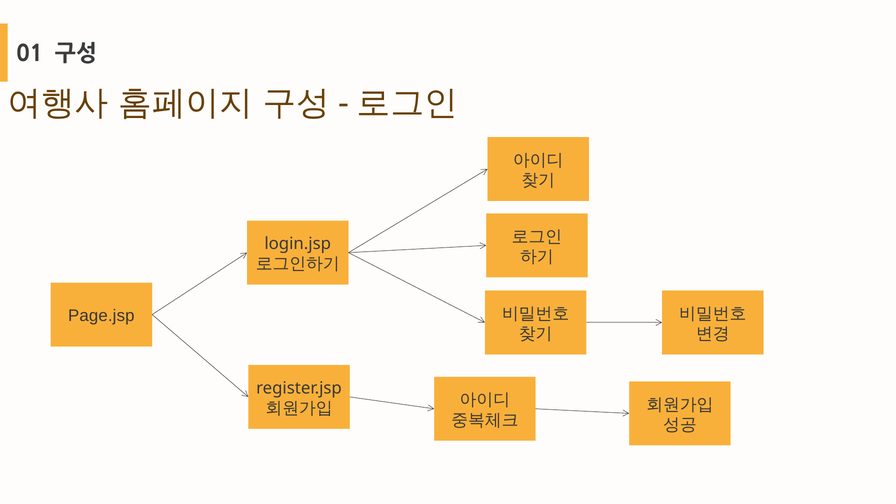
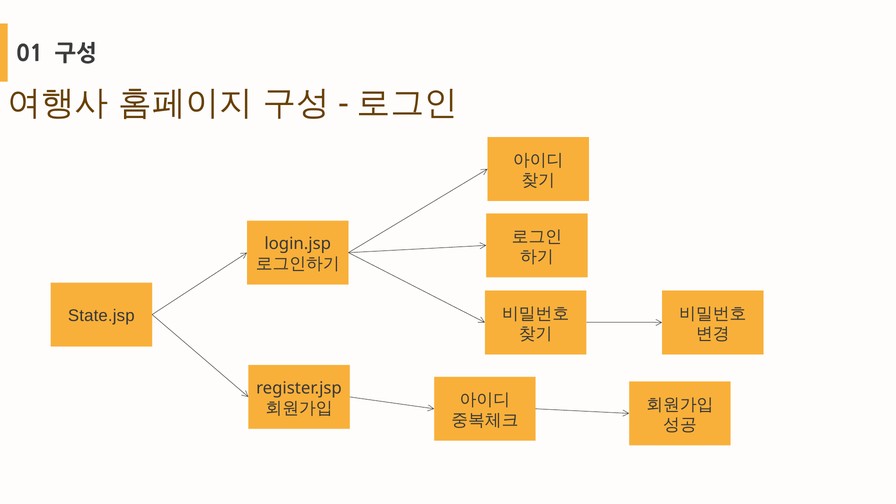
Page.jsp: Page.jsp -> State.jsp (101, 316)
